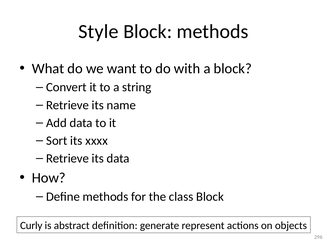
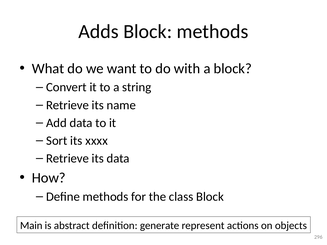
Style: Style -> Adds (99, 32)
Curly: Curly -> Main (31, 226)
